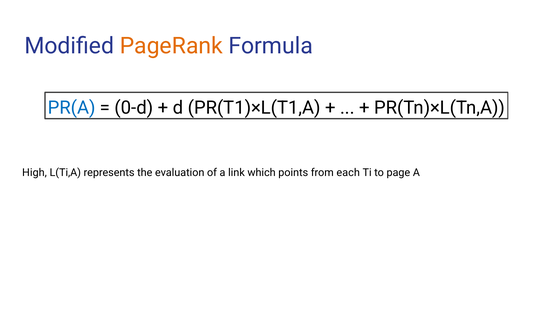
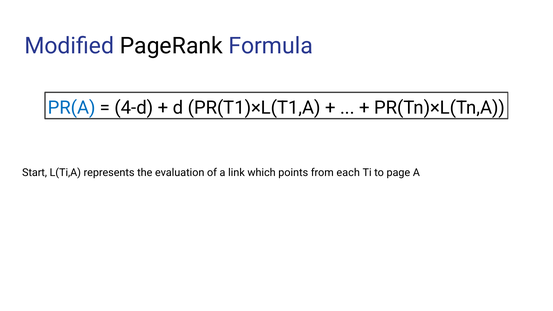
PageRank colour: orange -> black (171, 46)
0-d: 0-d -> 4-d (134, 108)
High: High -> Start (35, 173)
